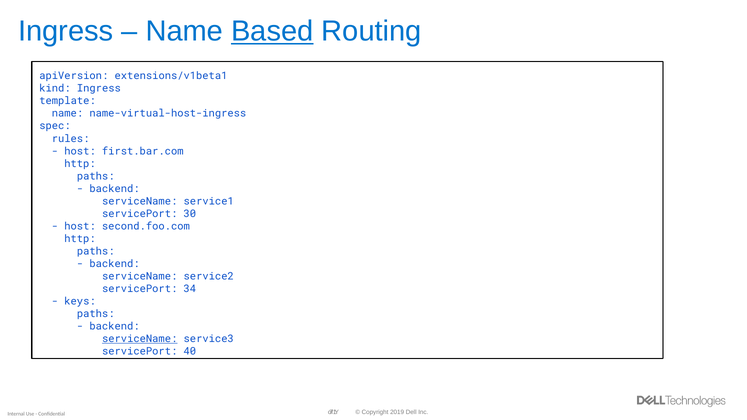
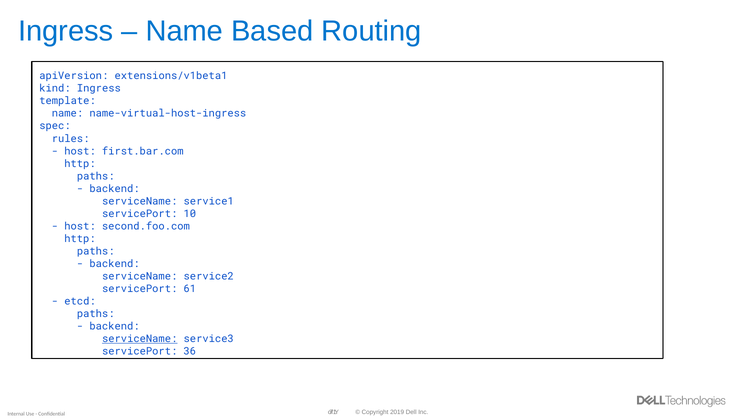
Based underline: present -> none (272, 31)
30: 30 -> 10 (190, 214)
34: 34 -> 61 (190, 289)
keys: keys -> etcd (80, 301)
40: 40 -> 36 (190, 352)
